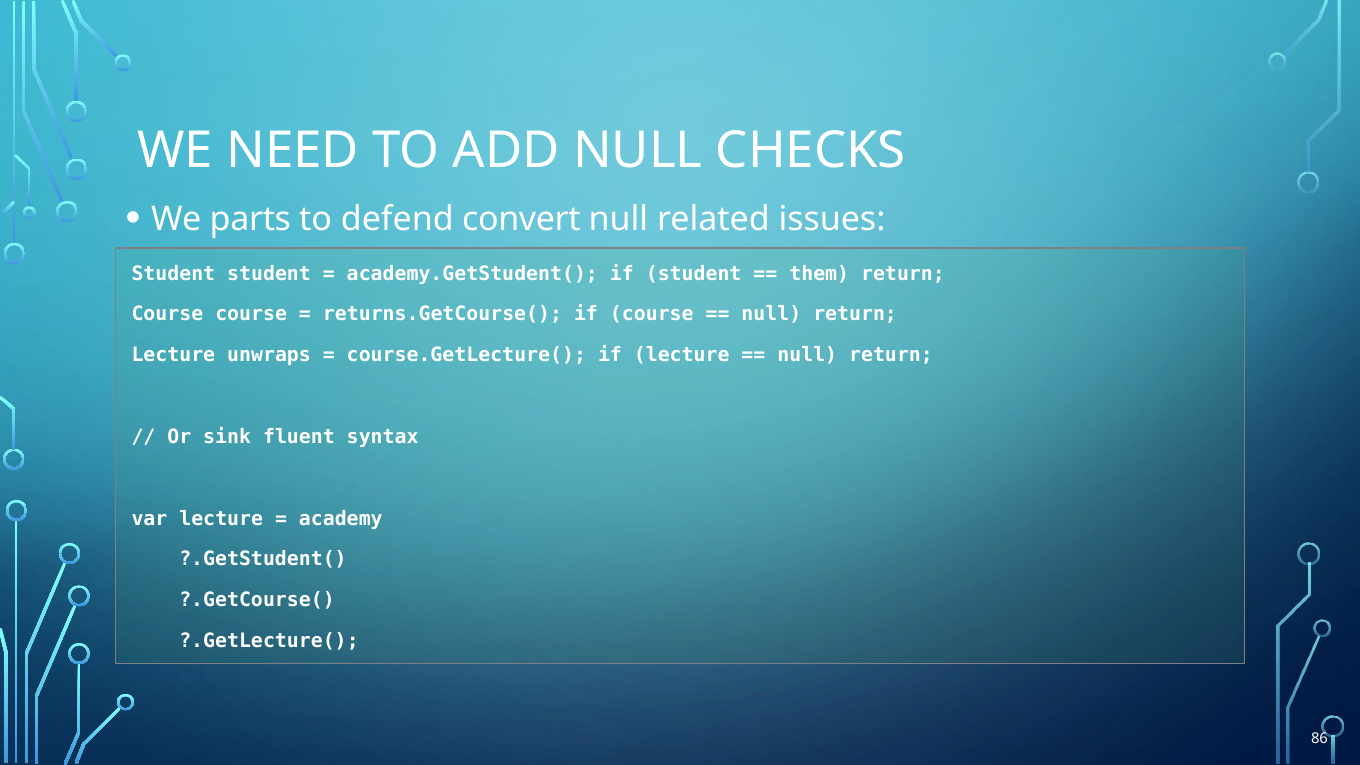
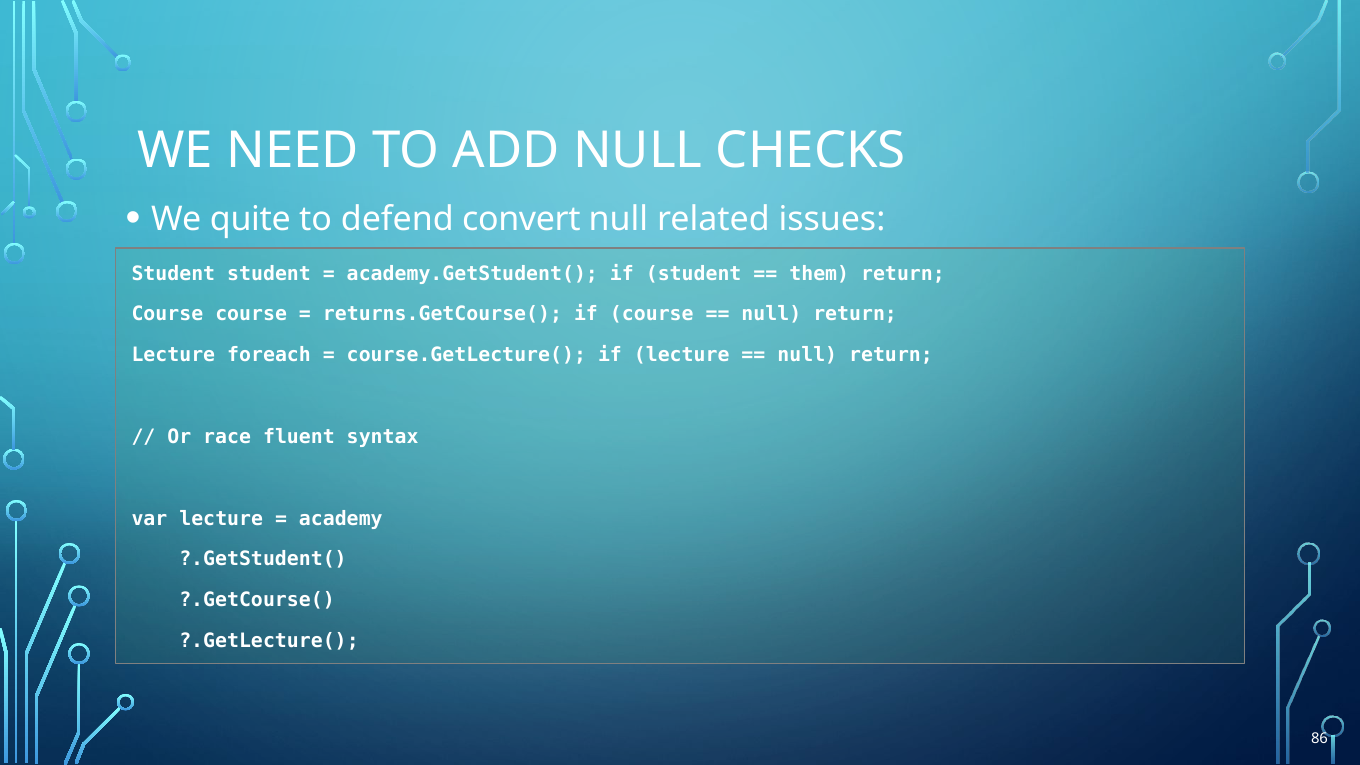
parts: parts -> quite (250, 219)
unwraps: unwraps -> foreach (269, 355)
sink: sink -> race (227, 437)
